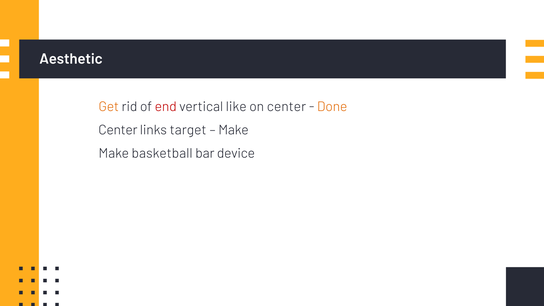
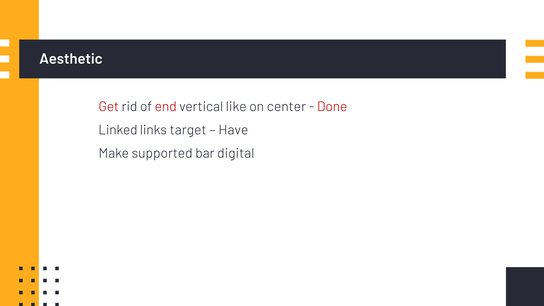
Get colour: orange -> red (109, 107)
Done colour: orange -> red (332, 107)
Center: Center -> Linked (118, 130)
Make: Make -> Have (233, 130)
basketball: basketball -> supported (162, 153)
device: device -> digital (236, 153)
